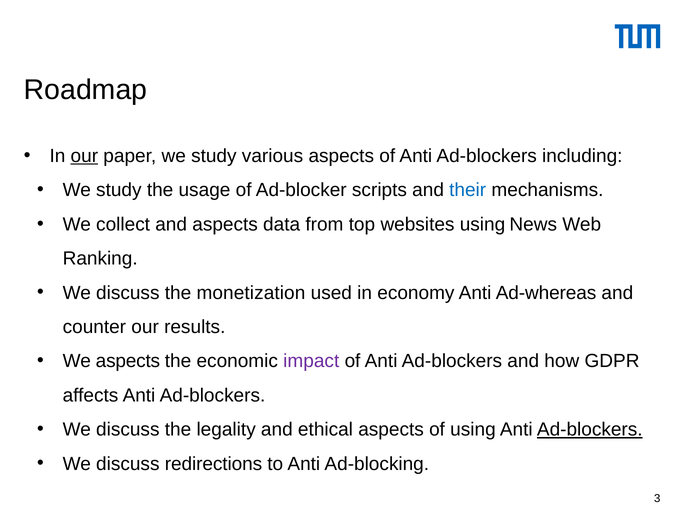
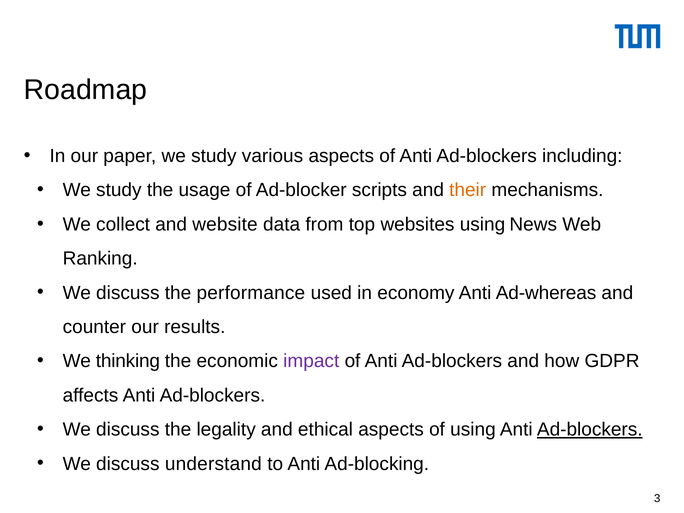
our underline: present -> none (84, 156)
their colour: blue -> orange (468, 190)
and aspects: aspects -> website (225, 224)
monetization: monetization -> performance (251, 293)
We aspects: aspects -> thinking (128, 361)
redirections: redirections -> understand (213, 464)
